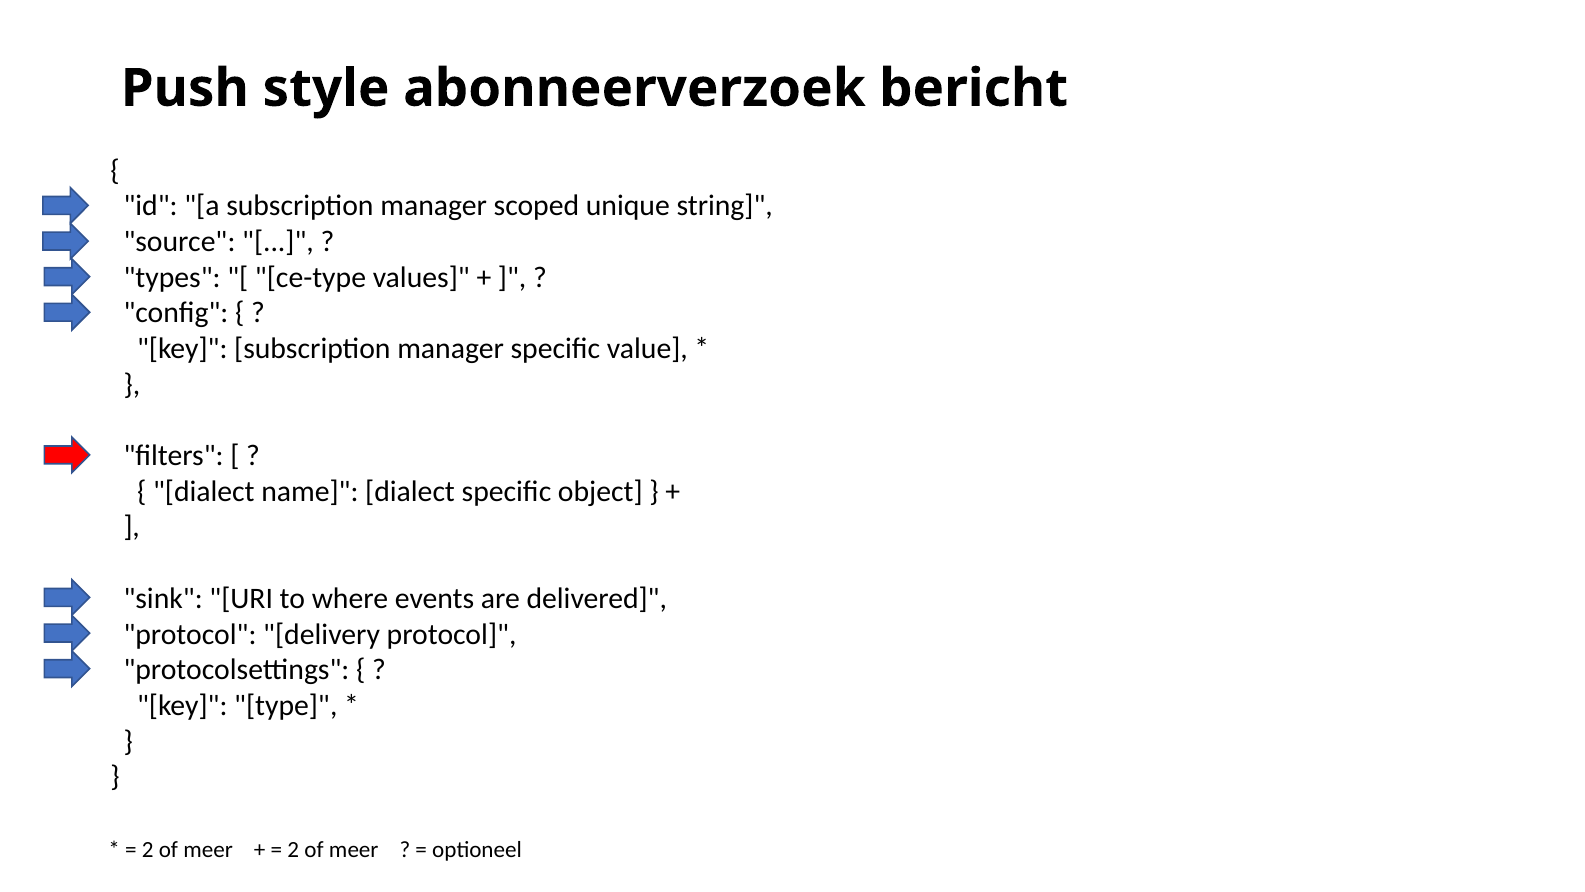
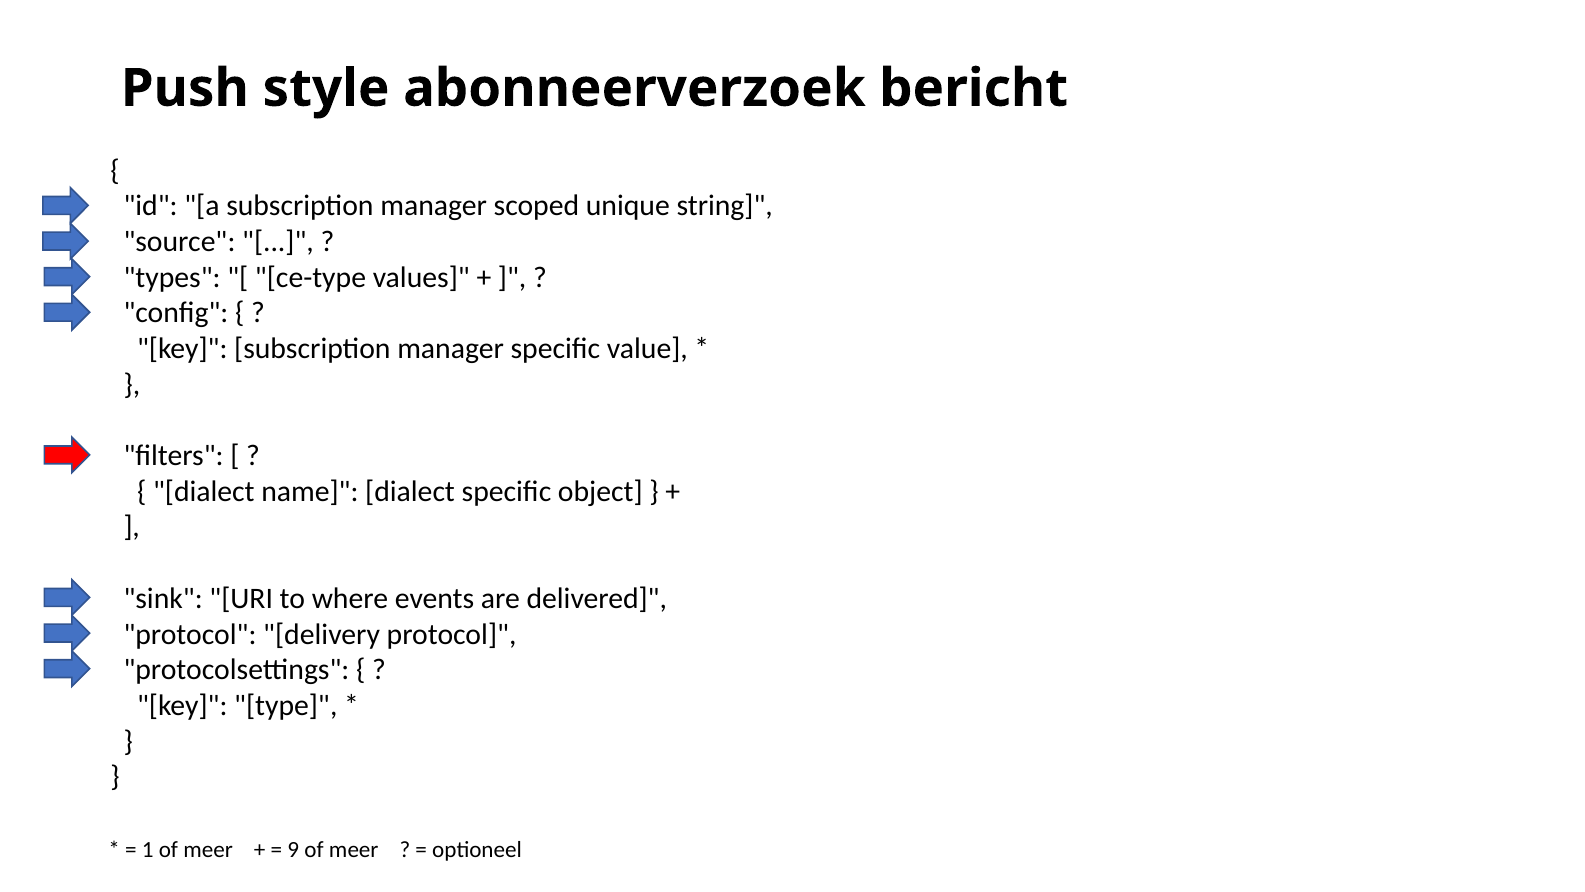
2: 2 -> 1 (148, 850)
2: 2 -> 9 (293, 850)
